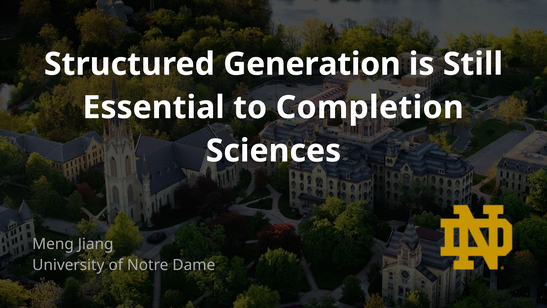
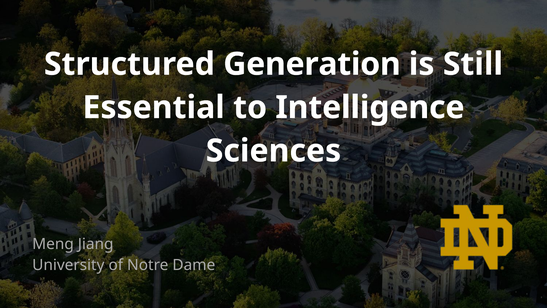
Completion: Completion -> Intelligence (370, 107)
